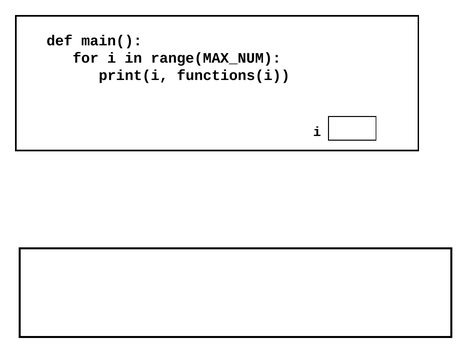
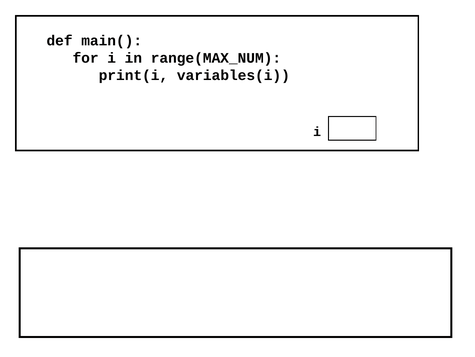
functions(i: functions(i -> variables(i (233, 75)
